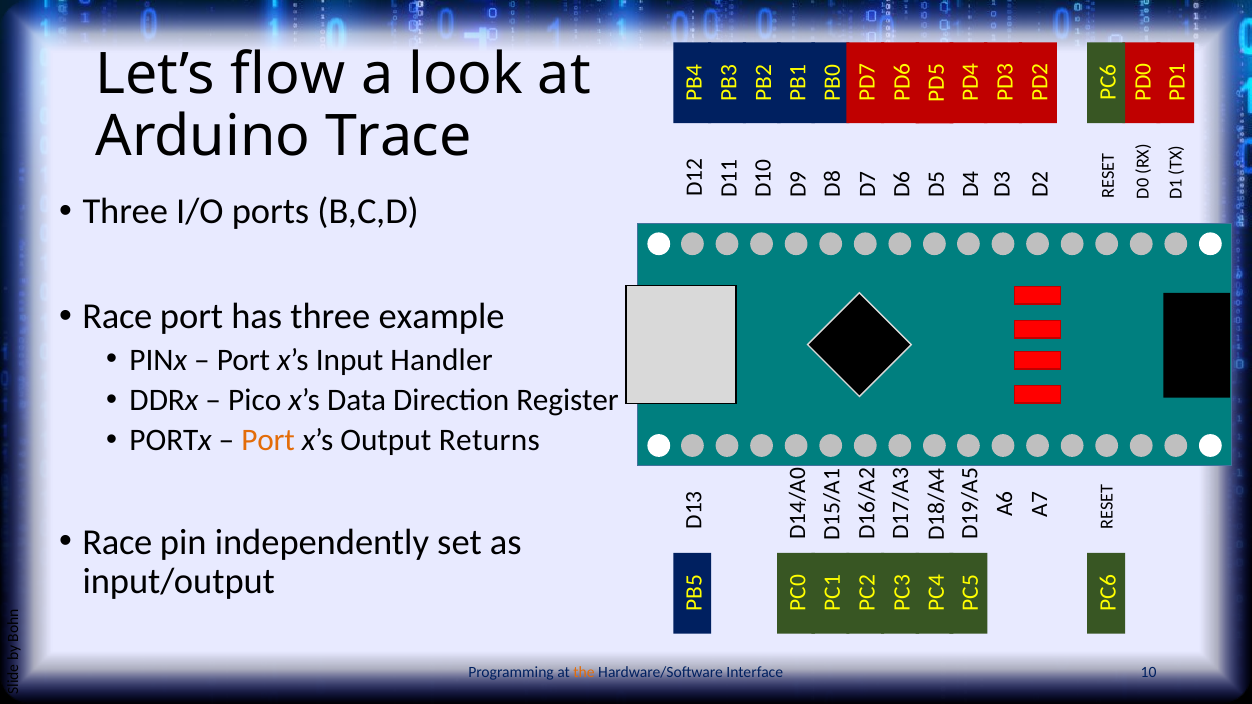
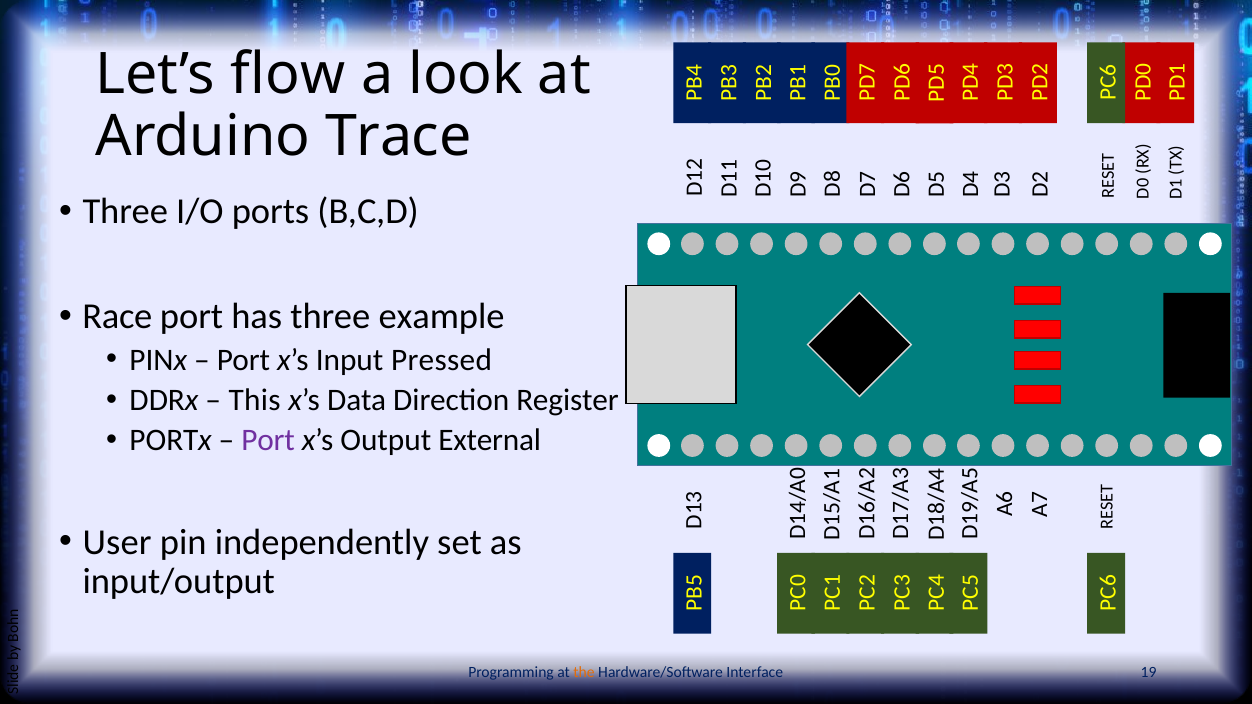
Handler: Handler -> Pressed (442, 360)
Pico: Pico -> This (255, 400)
Port colour: orange -> purple (268, 440)
Returns: Returns -> External (490, 440)
Race: Race -> User (117, 543)
10: 10 -> 19 (1149, 672)
